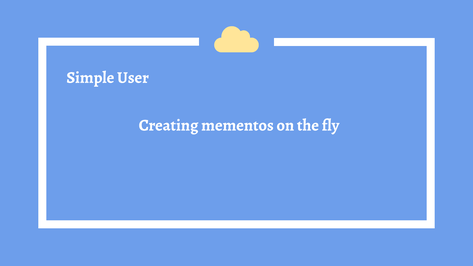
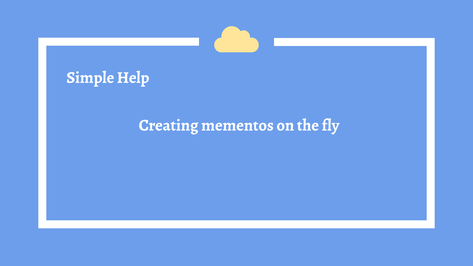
User: User -> Help (133, 77)
